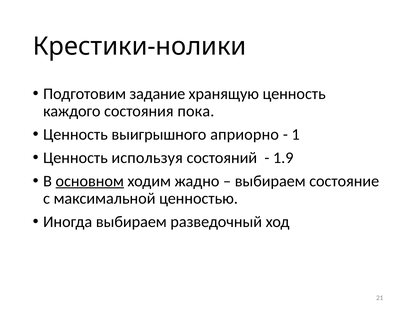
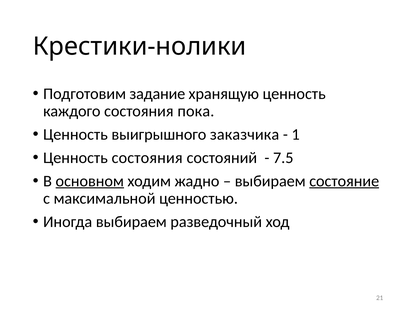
априорно: априорно -> заказчика (245, 135)
Ценность используя: используя -> состояния (147, 158)
1.9: 1.9 -> 7.5 (283, 158)
состояние underline: none -> present (344, 181)
